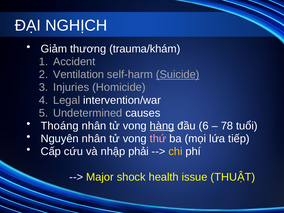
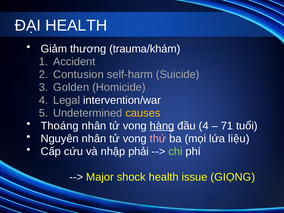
ĐẠI NGHỊCH: NGHỊCH -> HEALTH (76, 26)
Ventilation: Ventilation -> Contusion (78, 75)
Suicide underline: present -> none (178, 75)
Injuries: Injuries -> Golden (71, 87)
causes colour: white -> yellow (143, 113)
đầu 6: 6 -> 4 (204, 126)
78: 78 -> 71 (227, 126)
tiếp: tiếp -> liệu (239, 139)
chi colour: yellow -> light green (175, 151)
THUẬT: THUẬT -> GIỌNG (233, 177)
